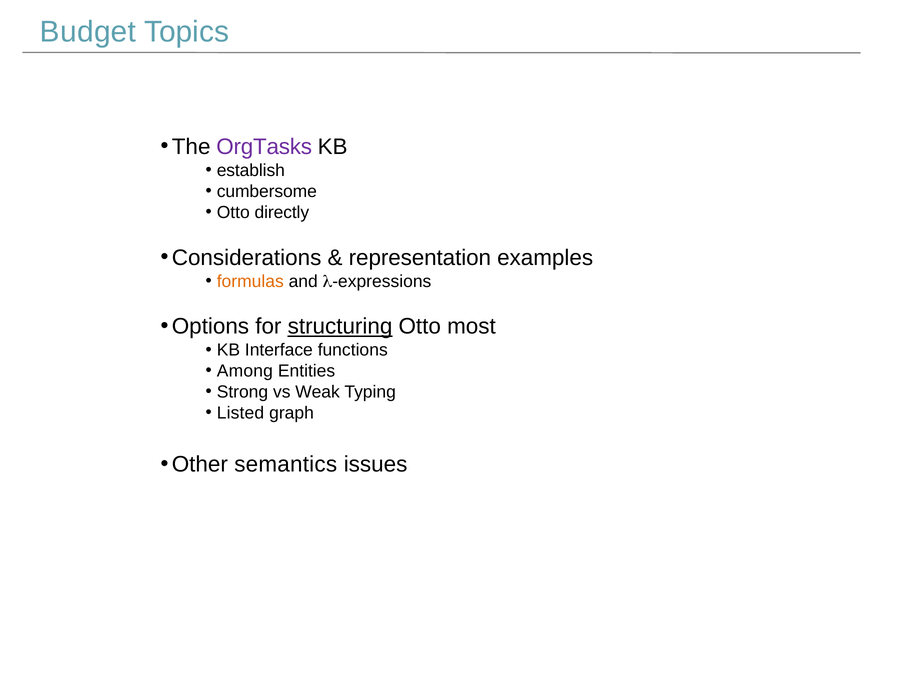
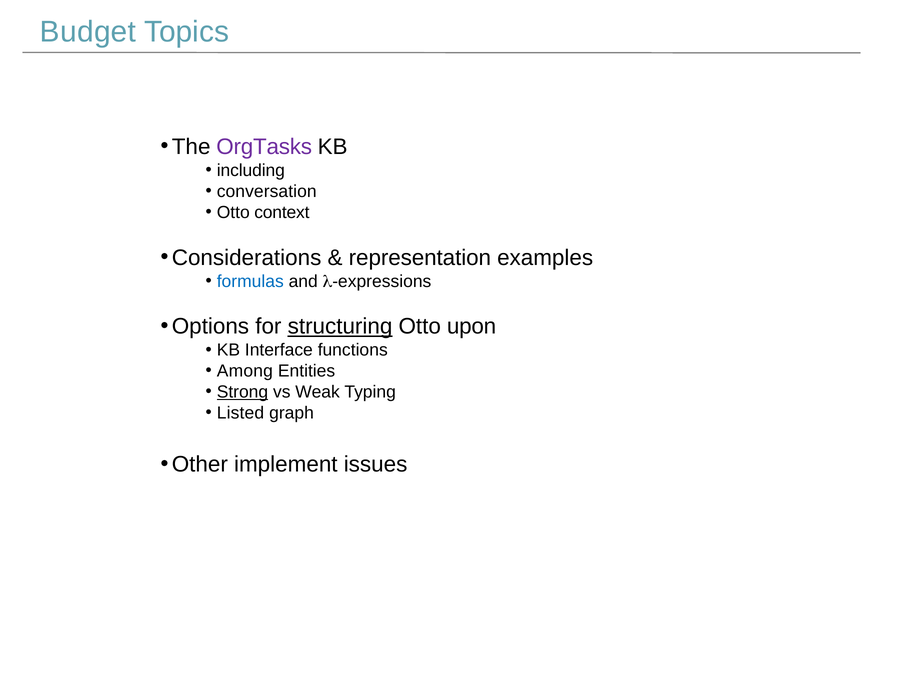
establish: establish -> including (251, 170)
cumbersome: cumbersome -> conversation (267, 191)
directly: directly -> context (282, 212)
formulas colour: orange -> blue (250, 281)
most: most -> upon (472, 326)
Strong underline: none -> present (242, 392)
semantics: semantics -> implement (286, 464)
